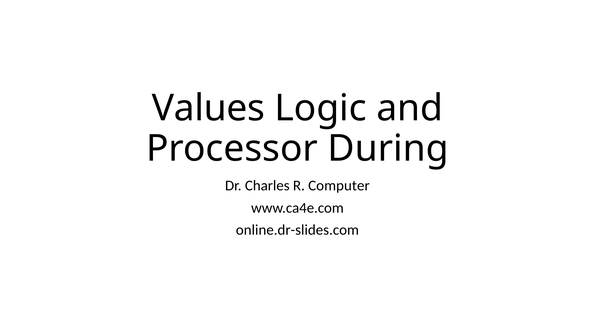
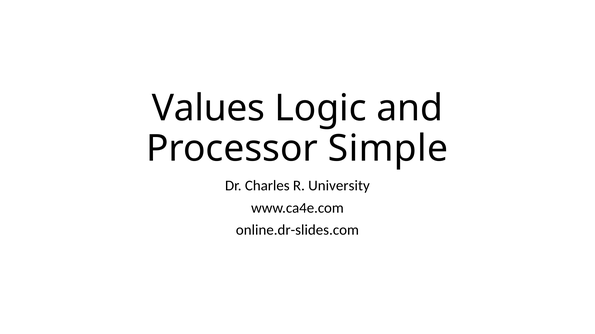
During: During -> Simple (388, 149)
Computer: Computer -> University (339, 186)
